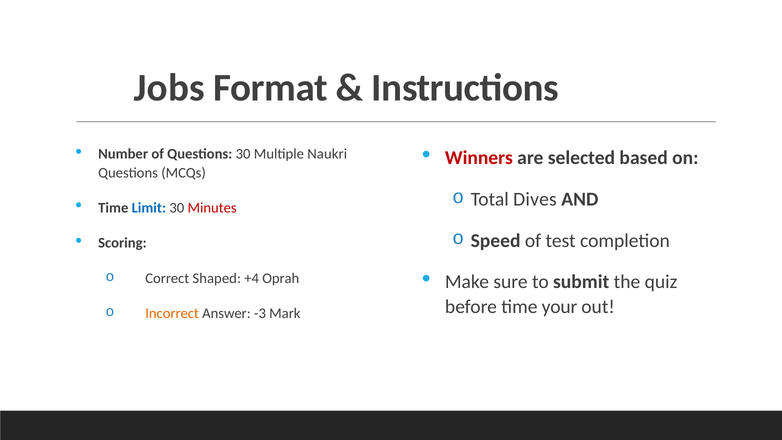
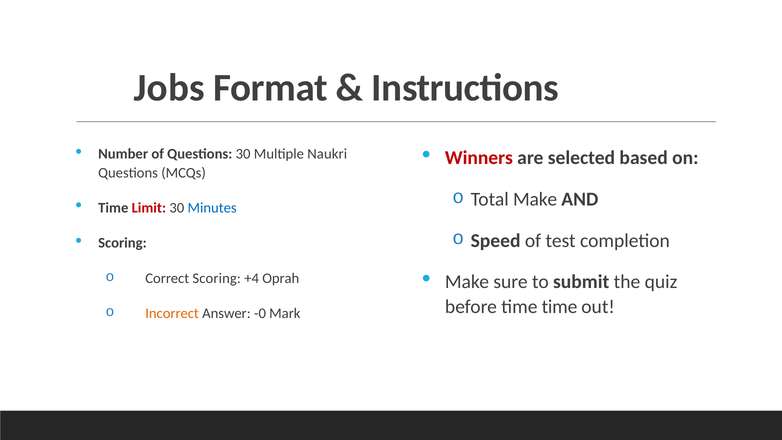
Total Dives: Dives -> Make (535, 199)
Limit colour: blue -> red (149, 208)
Minutes colour: red -> blue (212, 208)
Correct Shaped: Shaped -> Scoring (217, 278)
time your: your -> time (560, 307)
-3: -3 -> -0 (260, 313)
